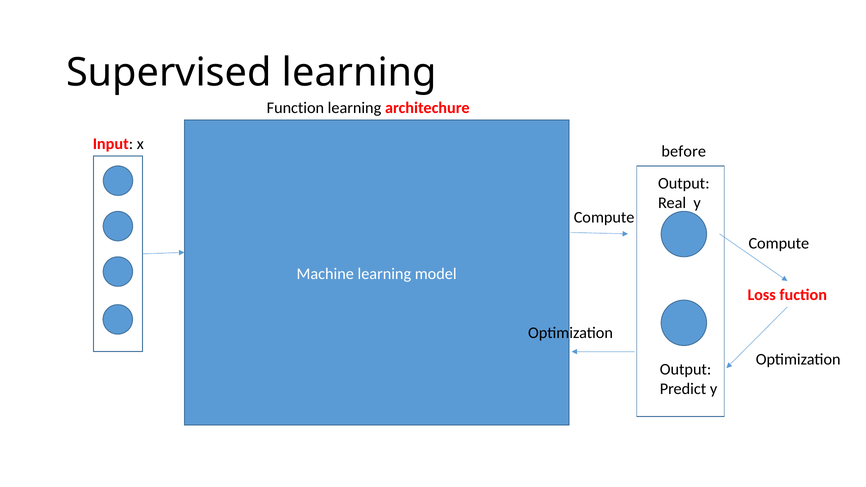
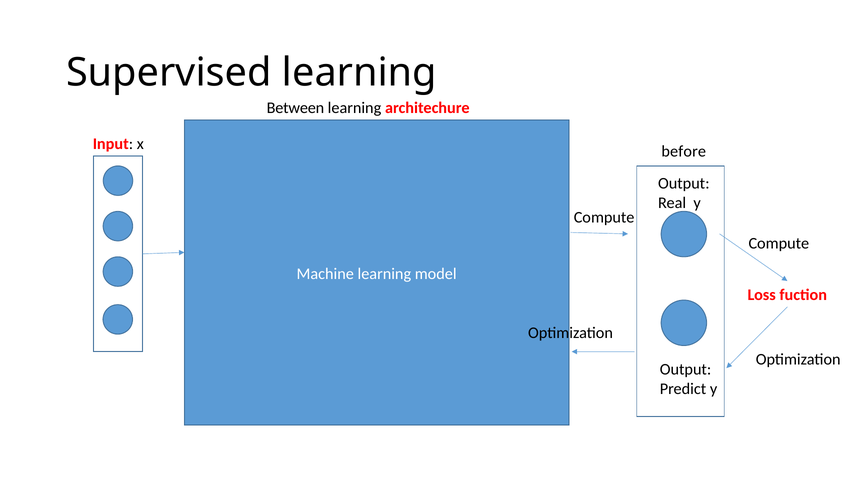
Function: Function -> Between (295, 108)
